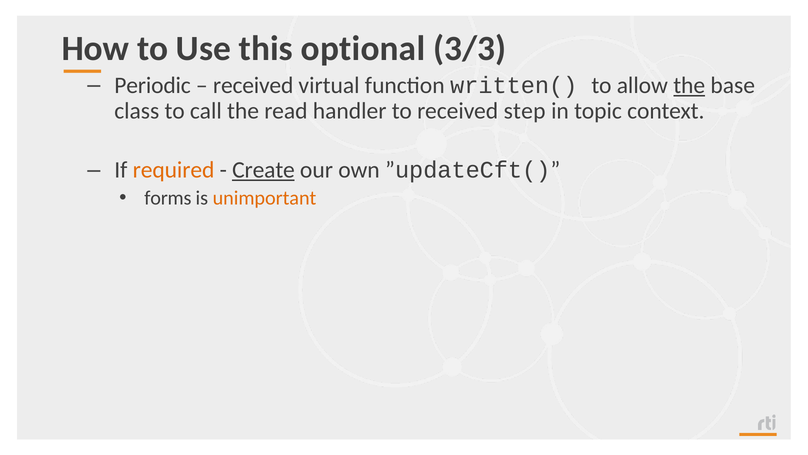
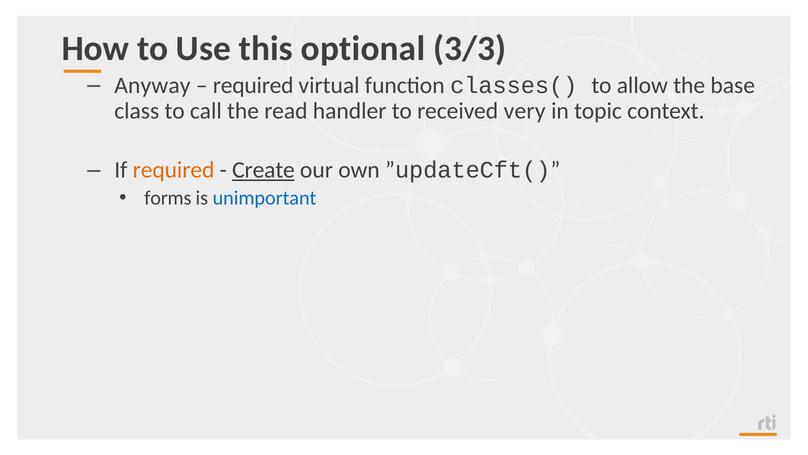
Periodic: Periodic -> Anyway (152, 85)
received: received -> required (253, 85)
written(: written( -> classes( (514, 85)
the underline: present -> none (689, 85)
step: step -> very (525, 111)
unimportant colour: orange -> blue (264, 198)
